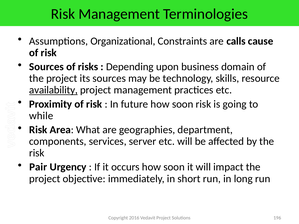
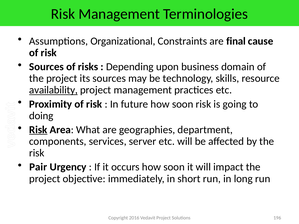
calls: calls -> final (236, 41)
while: while -> doing (41, 116)
Risk underline: none -> present (38, 130)
